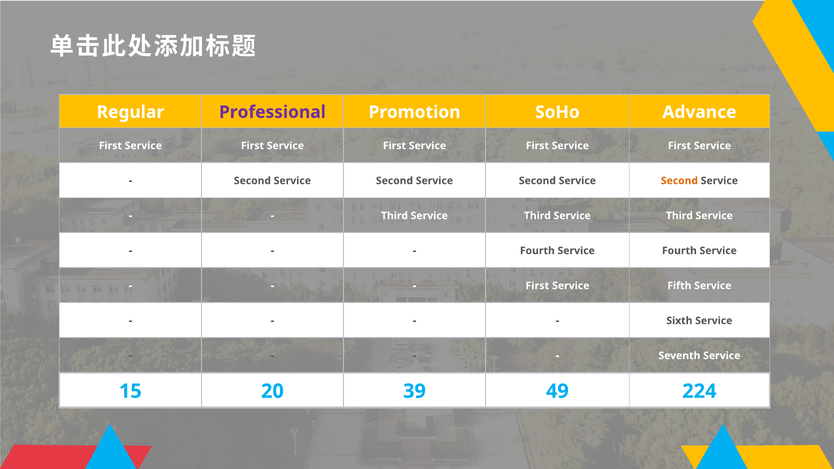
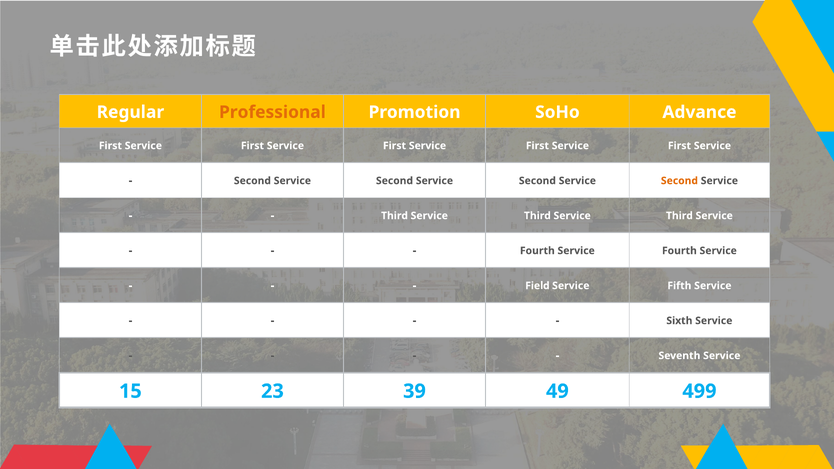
Professional colour: purple -> orange (272, 112)
First: First -> Field (537, 286)
20: 20 -> 23 (272, 391)
224: 224 -> 499 (699, 391)
